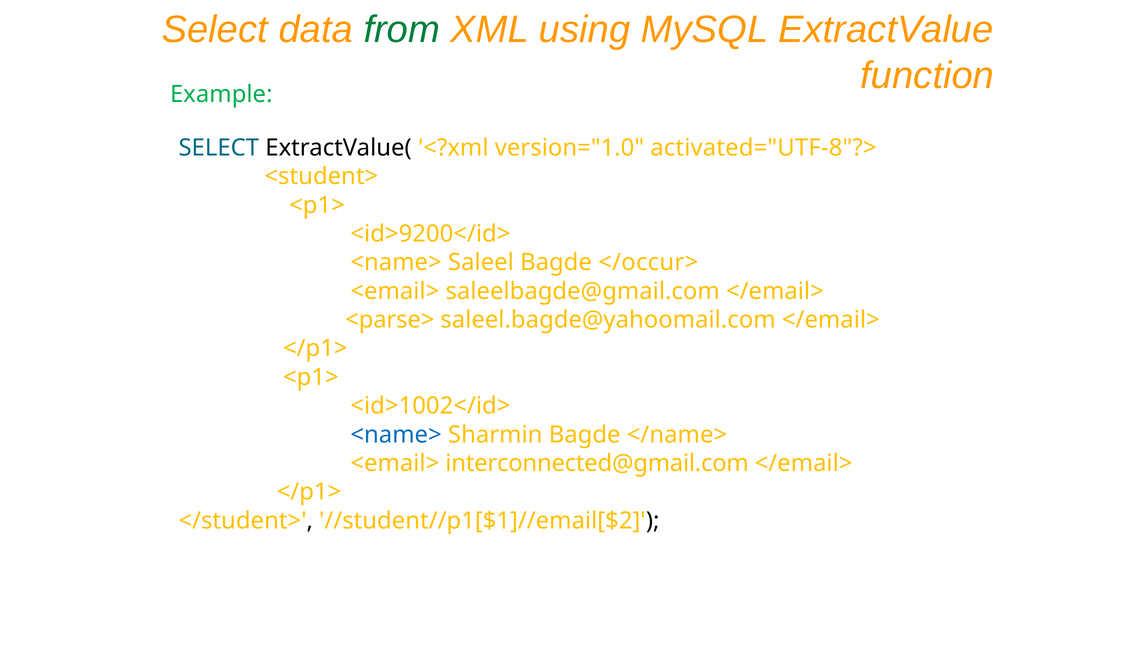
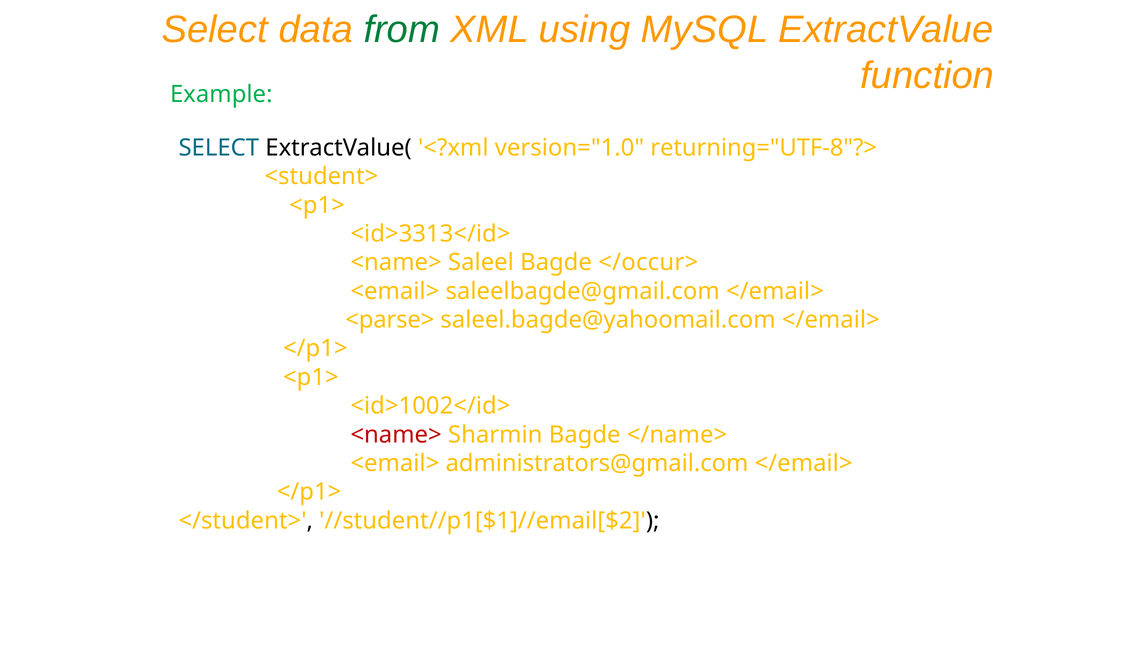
activated="UTF-8"?>: activated="UTF-8"?> -> returning="UTF-8"?> (764, 148)
<id>9200</id>: <id>9200</id> -> <id>3313</id> (430, 234)
<name> colour: blue -> red (396, 434)
interconnected@gmail.com: interconnected@gmail.com -> administrators@gmail.com (597, 463)
